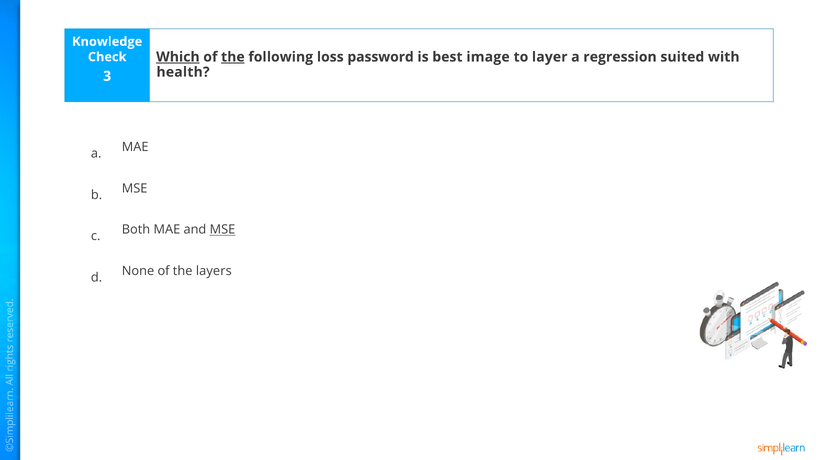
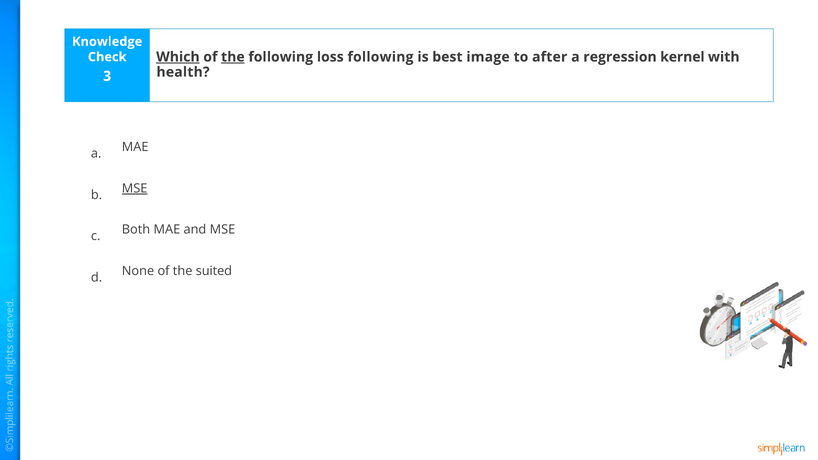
loss password: password -> following (380, 57)
layer: layer -> after (550, 57)
suited: suited -> kernel (682, 57)
MSE underline: none -> present (135, 188)
MSE underline: present -> none (222, 230)
layers: layers -> suited (214, 271)
